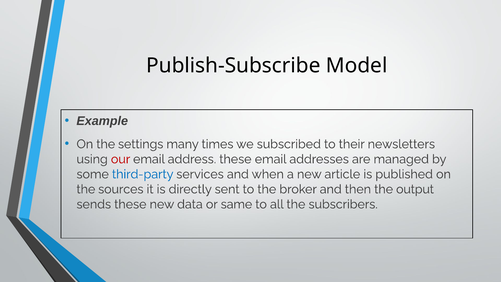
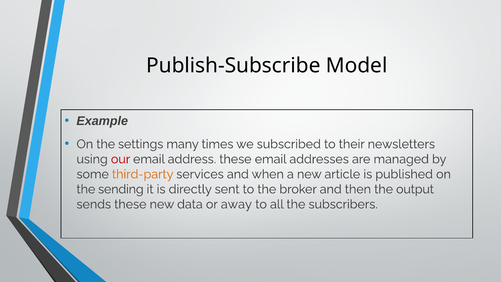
third-party colour: blue -> orange (143, 174)
sources: sources -> sending (121, 189)
same: same -> away (236, 204)
